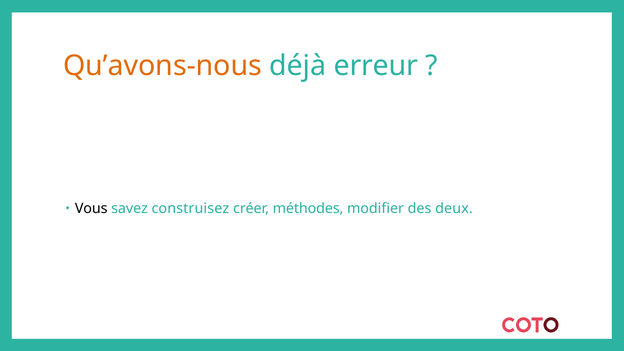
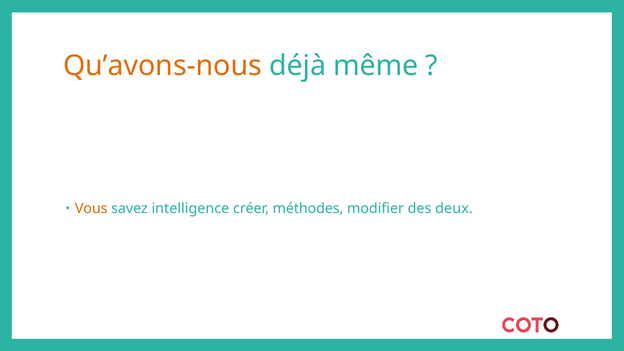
erreur: erreur -> même (376, 66)
Vous colour: black -> orange (91, 209)
construisez: construisez -> intelligence (190, 209)
